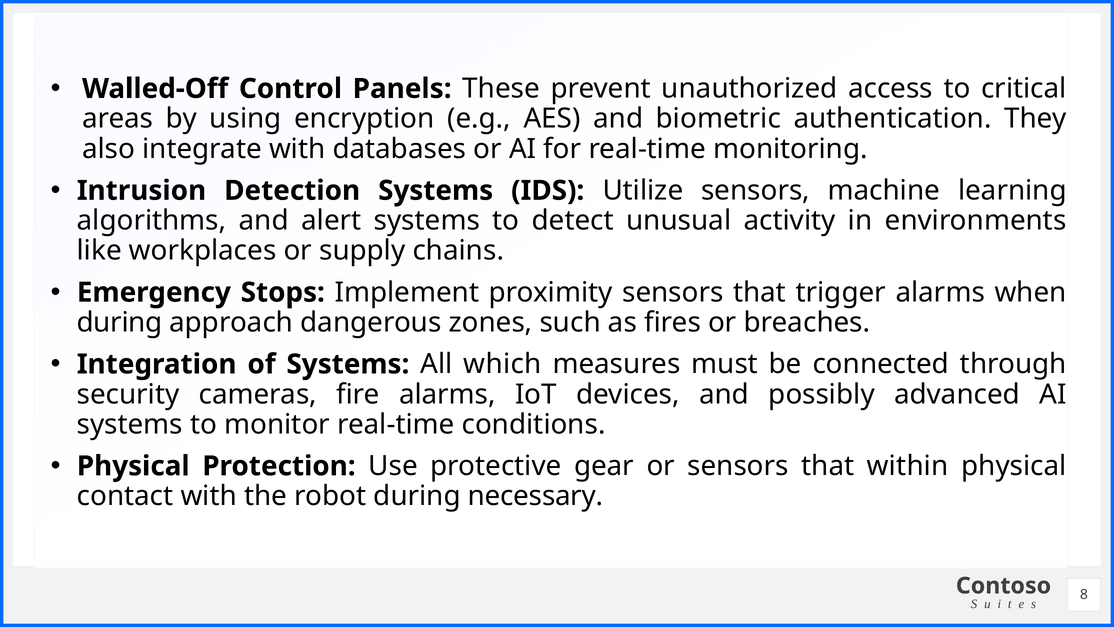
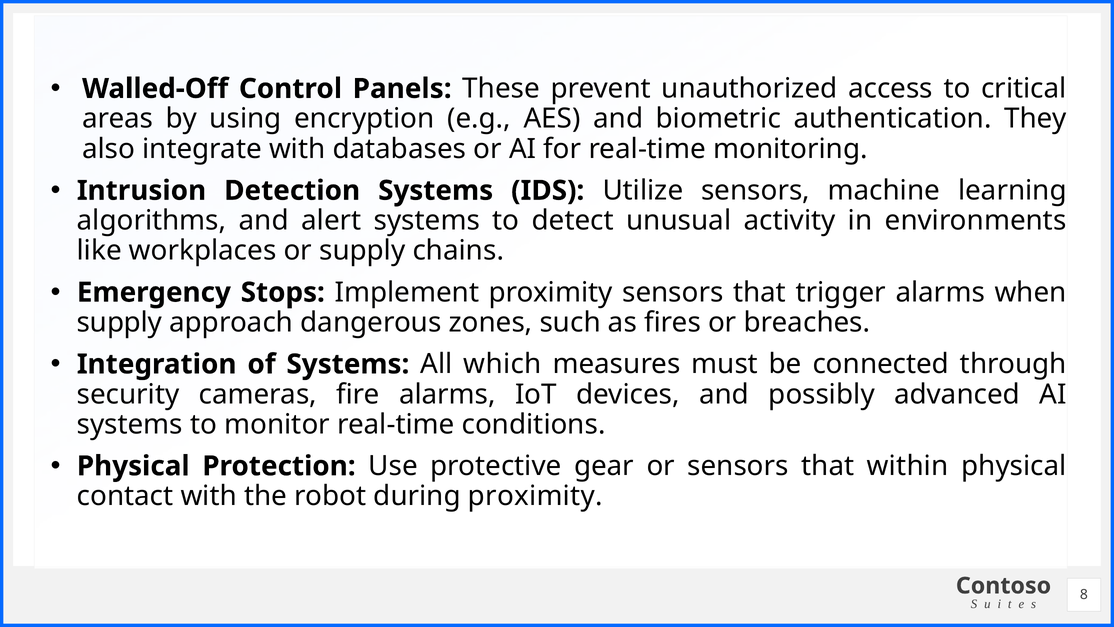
during: during -> supply (119, 322)
during necessary: necessary -> proximity (535, 496)
